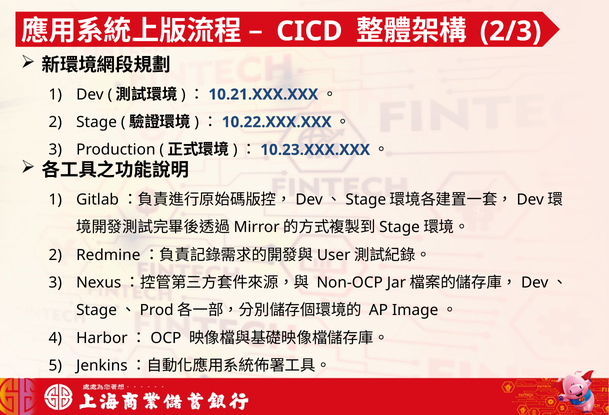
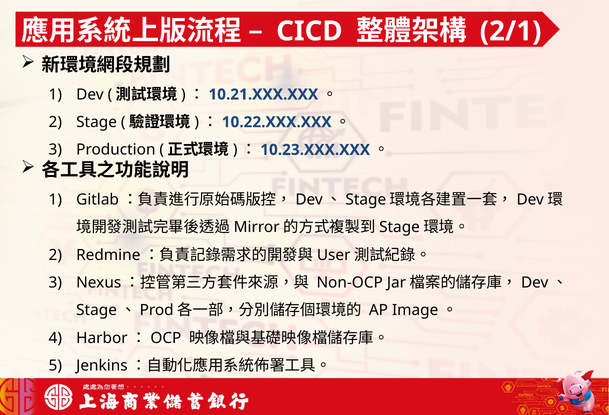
2/3: 2/3 -> 2/1 (511, 31)
